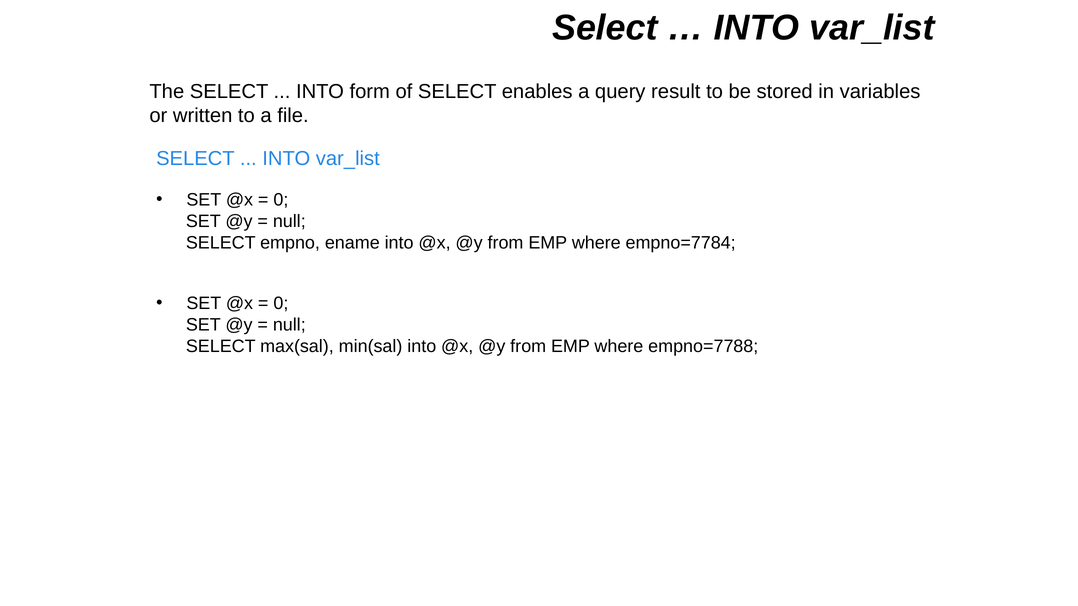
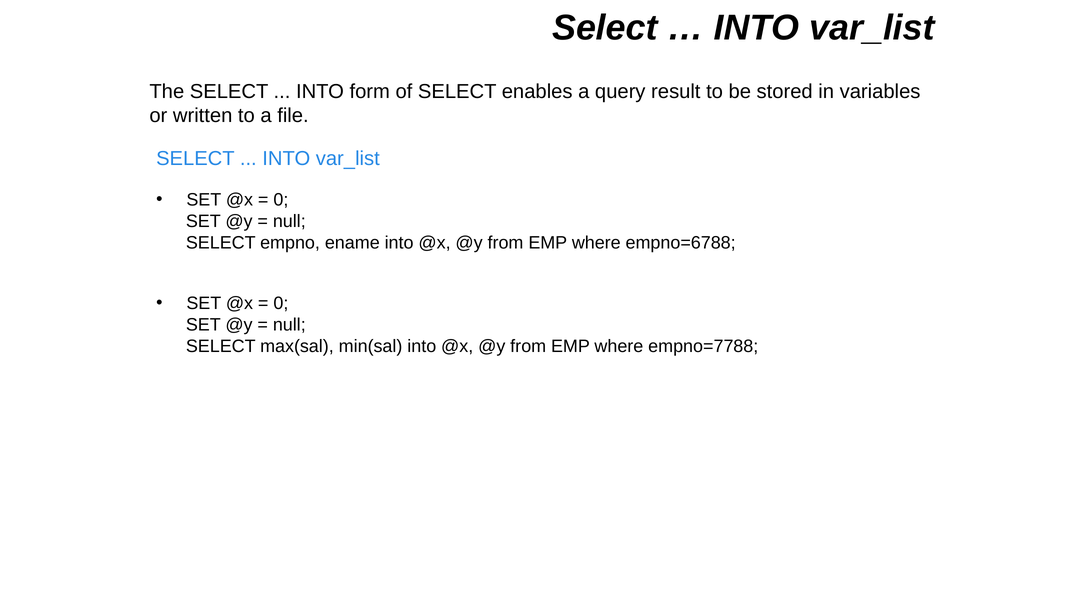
empno=7784: empno=7784 -> empno=6788 (681, 243)
